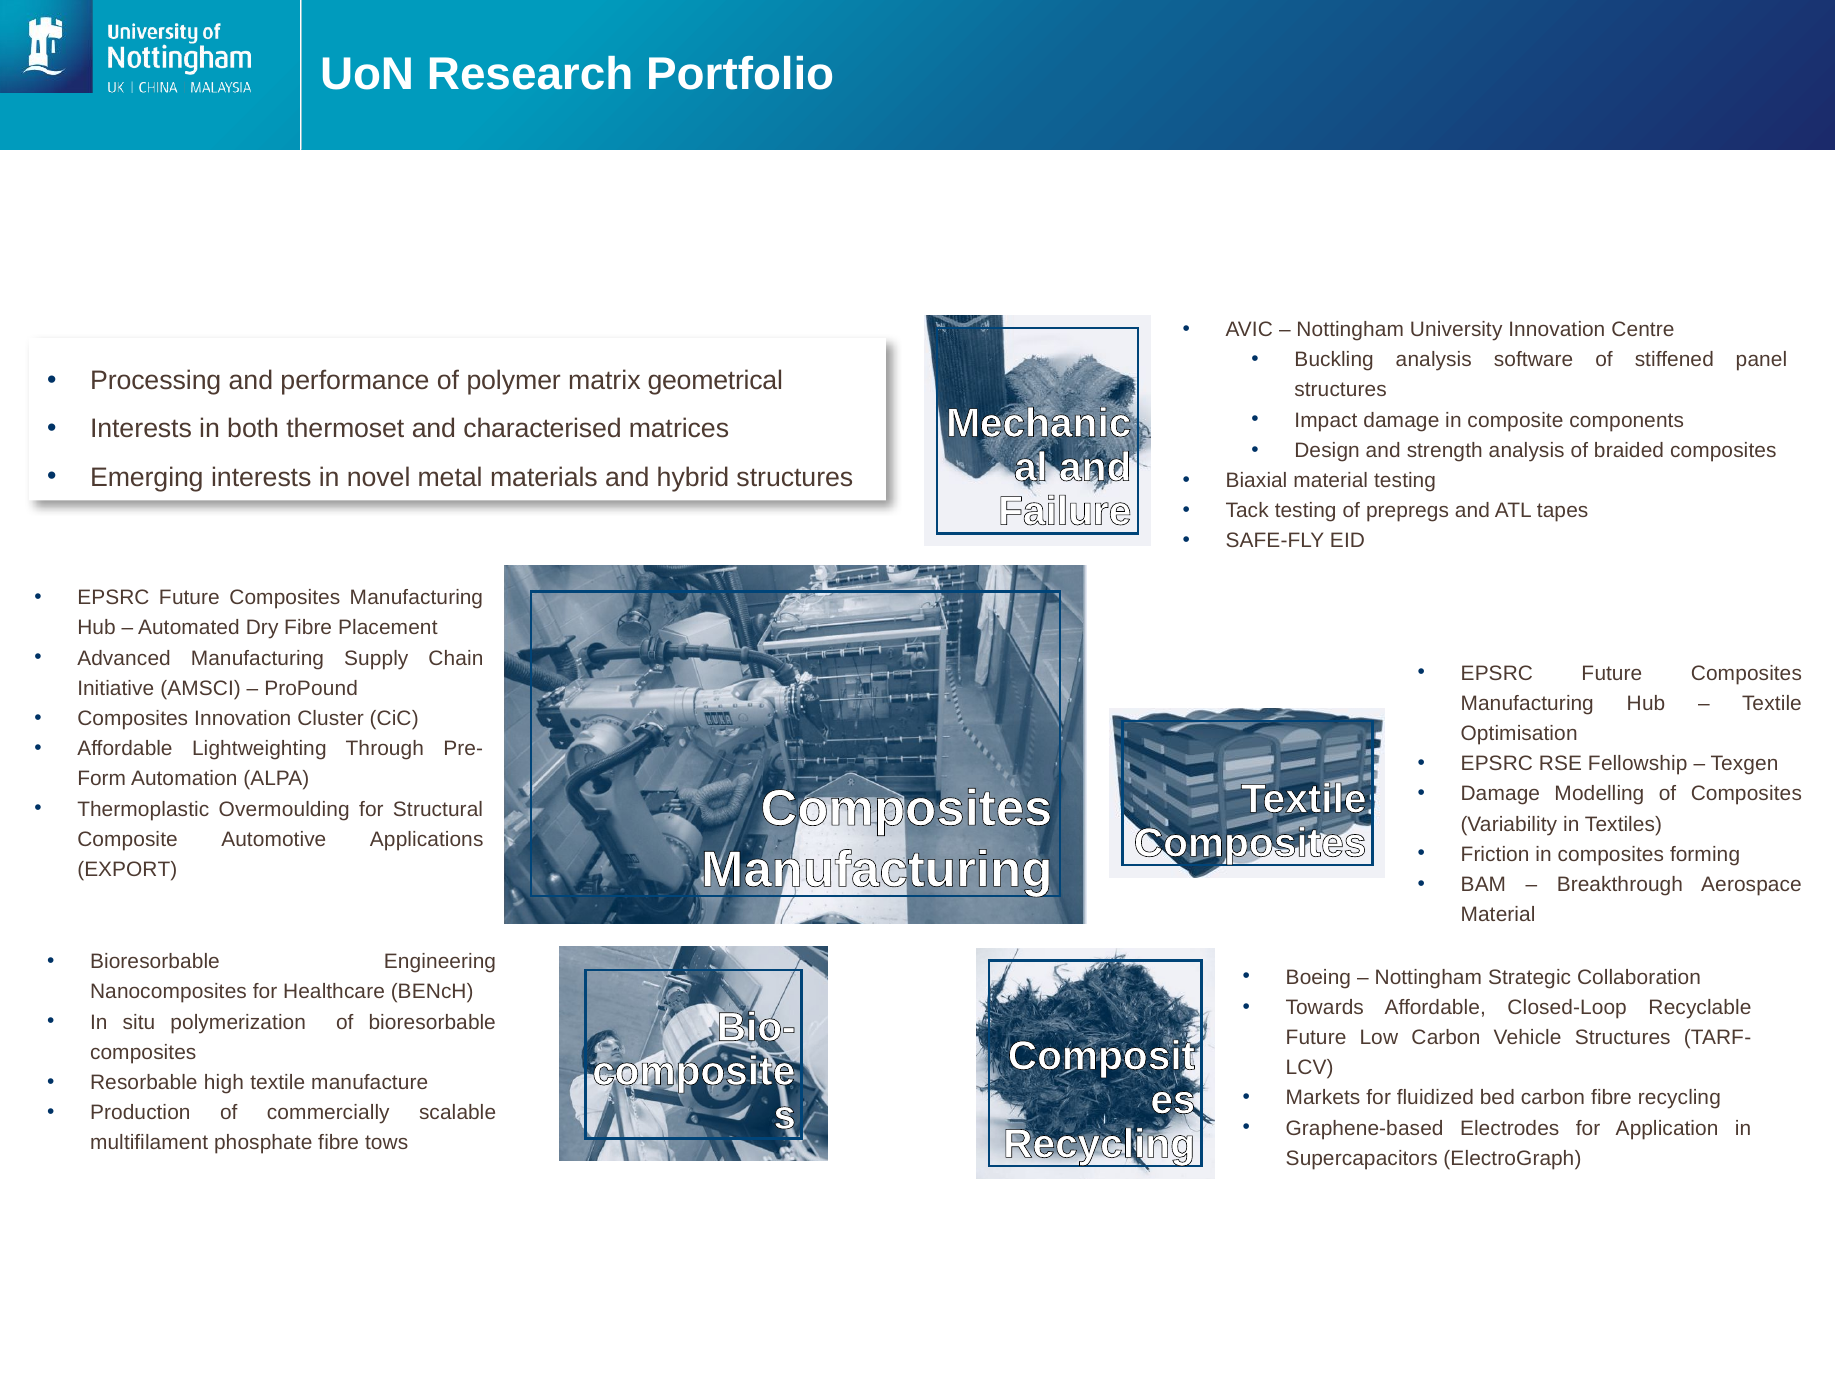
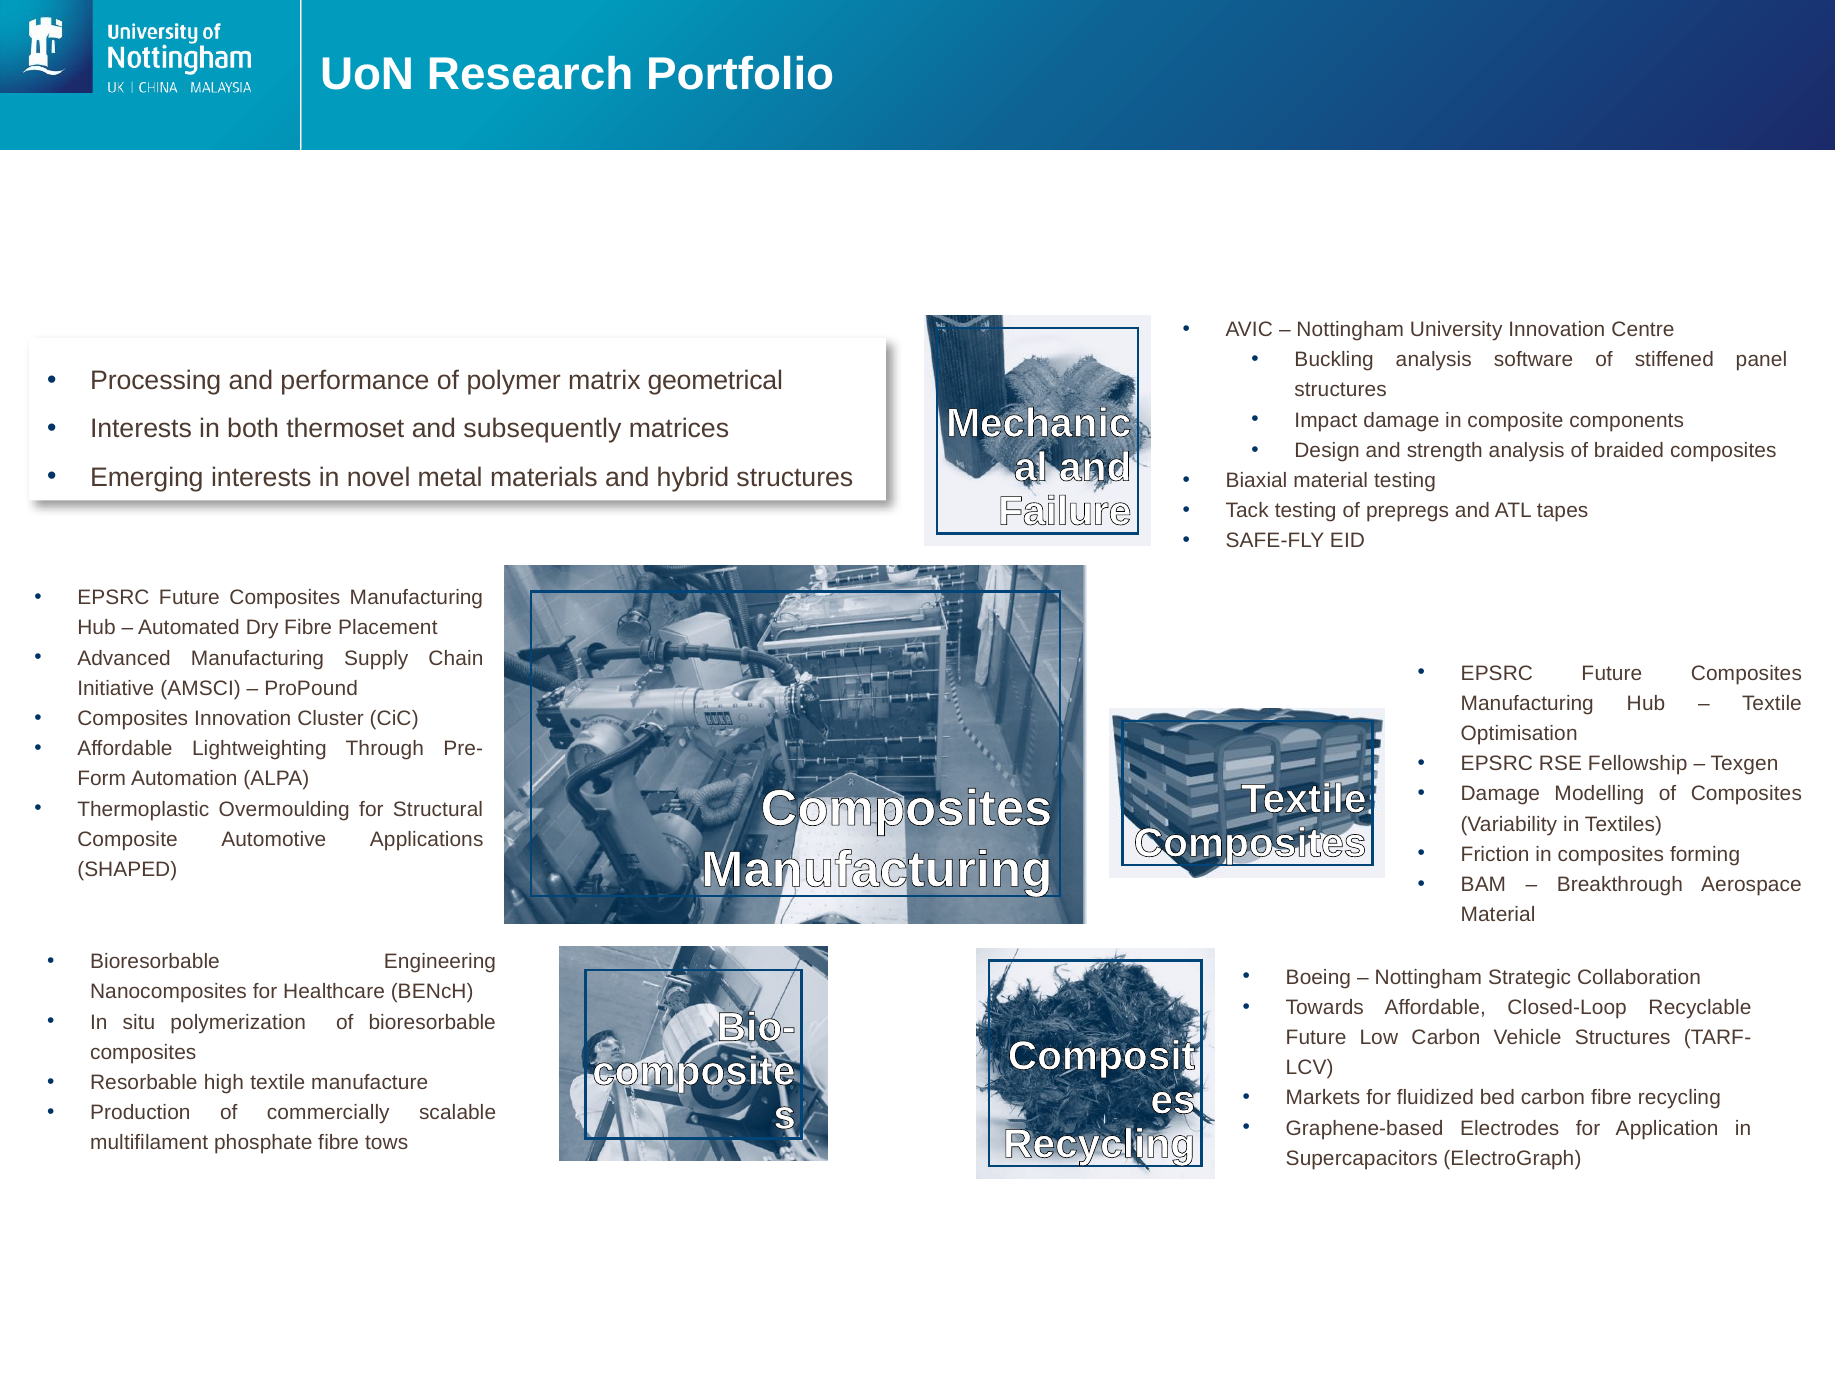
characterised: characterised -> subsequently (542, 429)
EXPORT: EXPORT -> SHAPED (127, 870)
